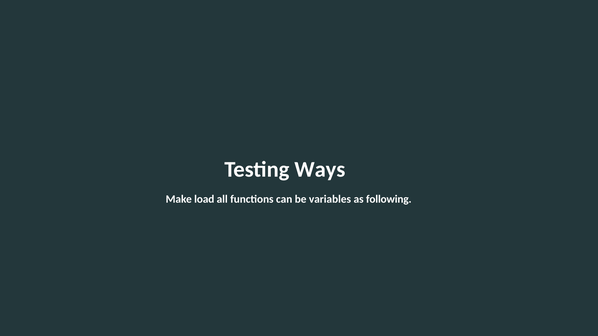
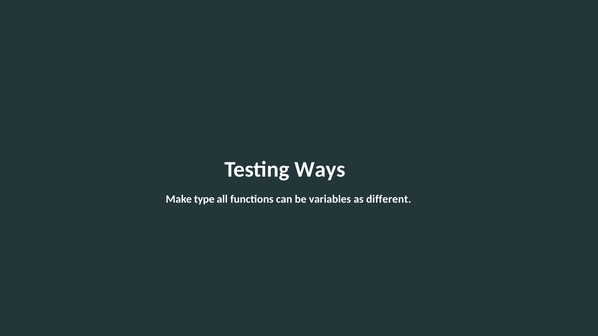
load: load -> type (204, 199)
following: following -> different (389, 199)
